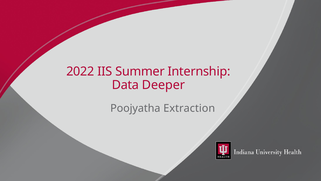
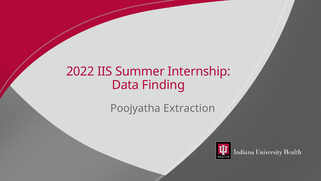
Deeper: Deeper -> Finding (163, 85)
